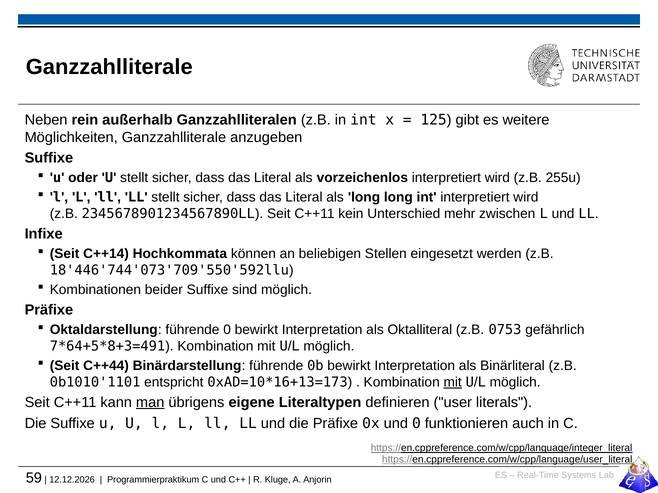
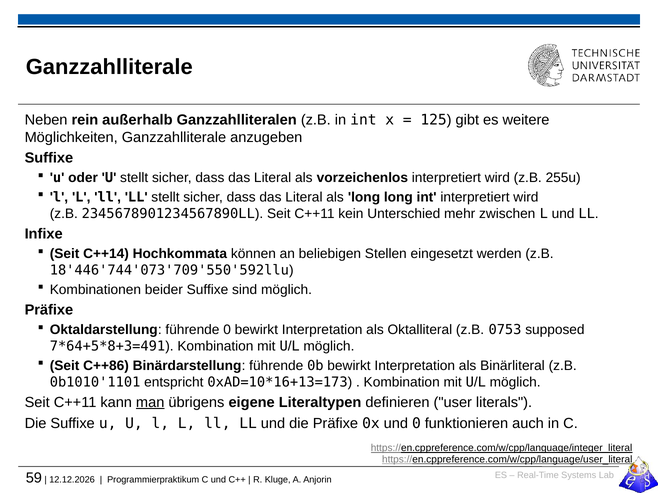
gefährlich: gefährlich -> supposed (555, 330)
C++44: C++44 -> C++86 (106, 366)
mit underline: present -> none (453, 382)
